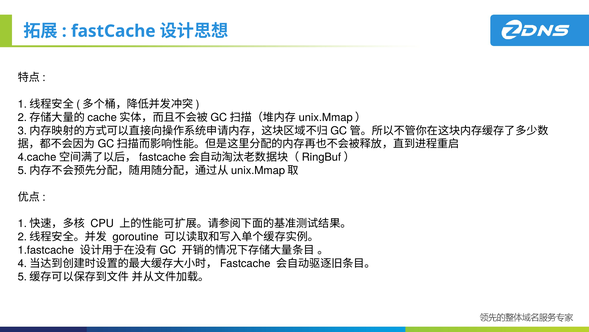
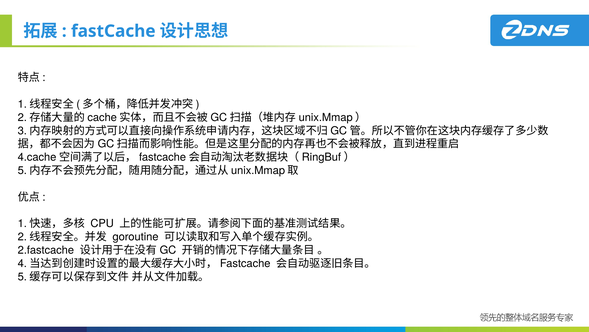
1.fastcache: 1.fastcache -> 2.fastcache (46, 250)
